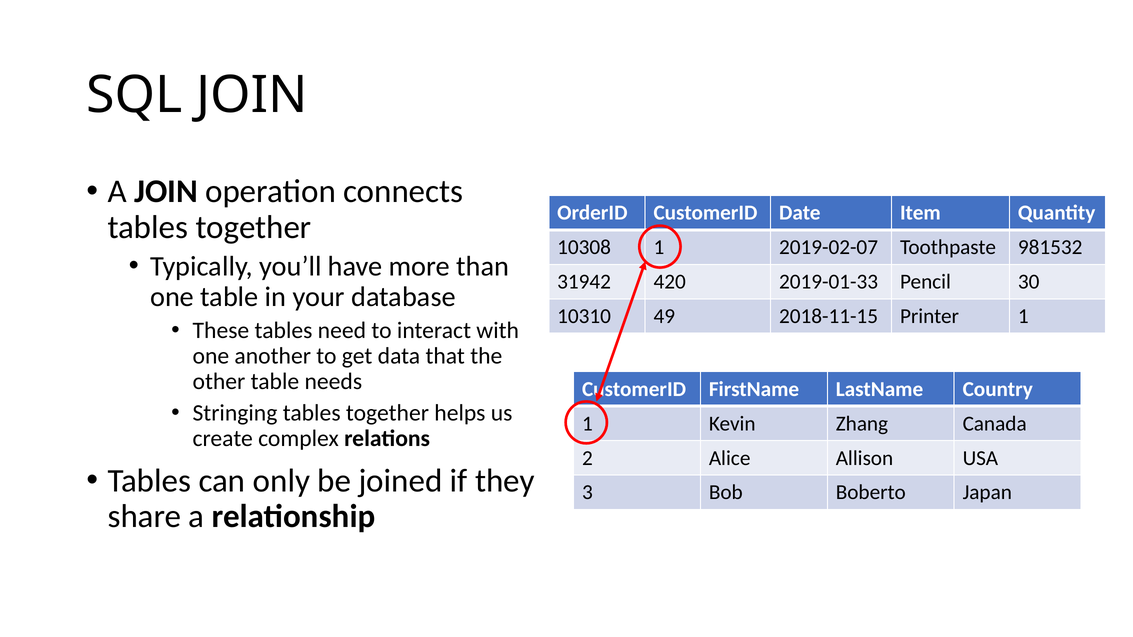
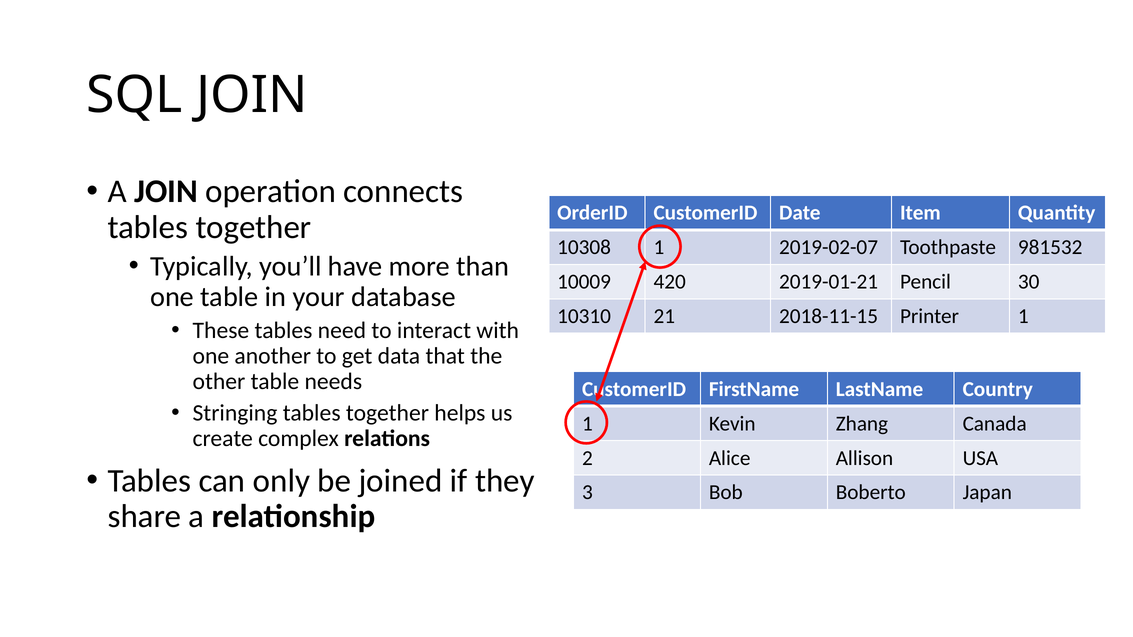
31942: 31942 -> 10009 (584, 282)
2019-01-33: 2019-01-33 -> 2019-01-21 (829, 282)
49: 49 -> 21 (664, 316)
